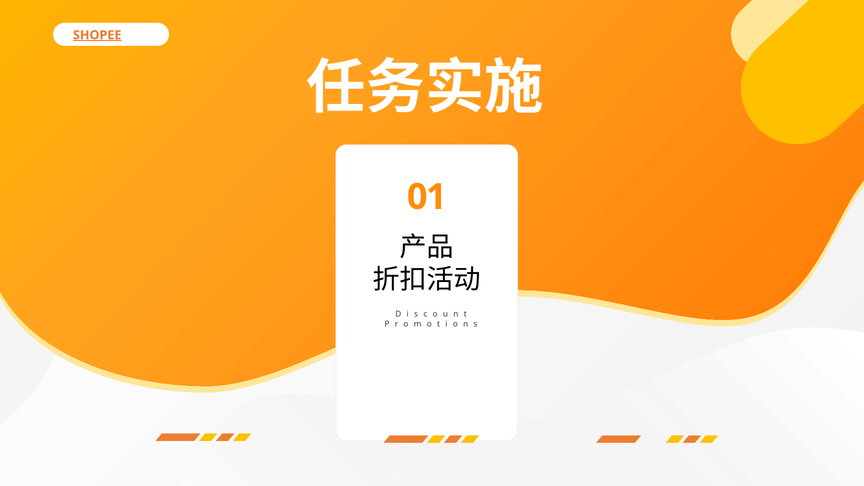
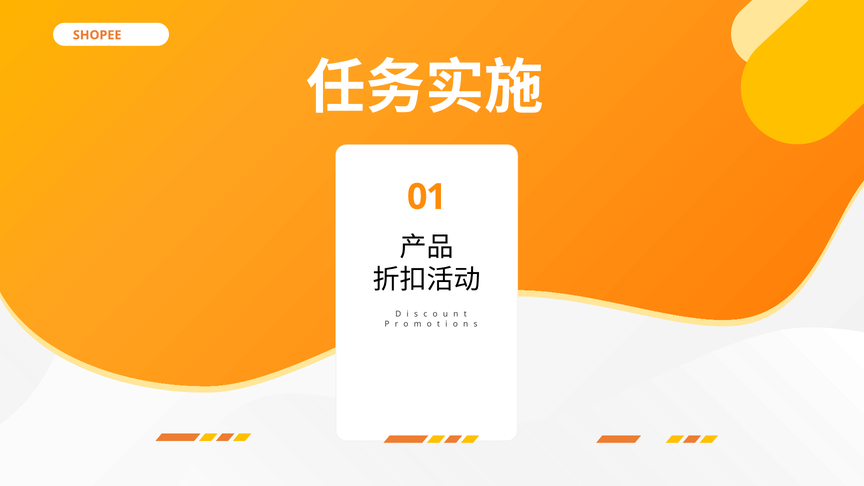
SHOPEE underline: present -> none (97, 35)
